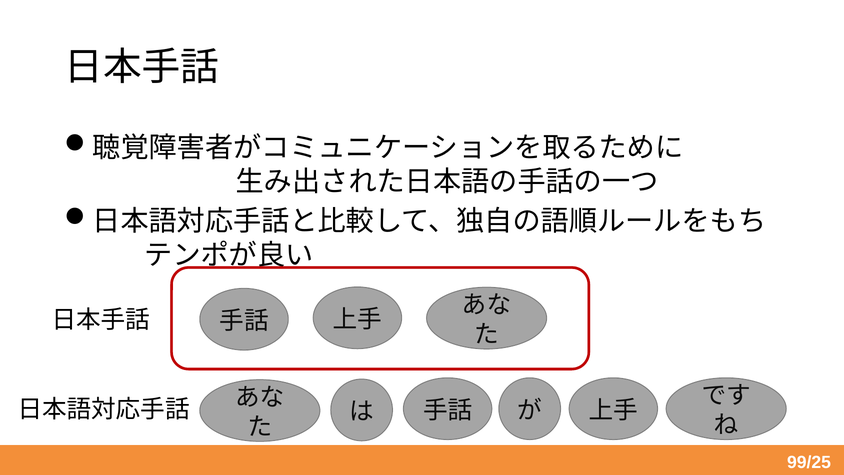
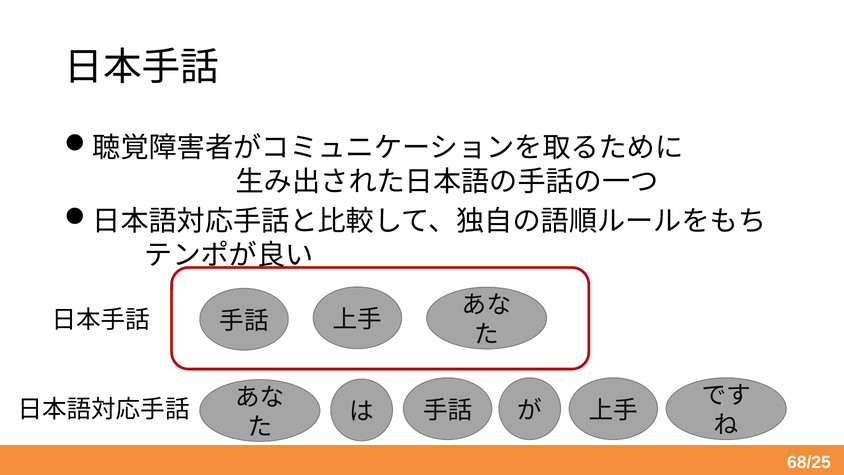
99/25: 99/25 -> 68/25 (809, 462)
